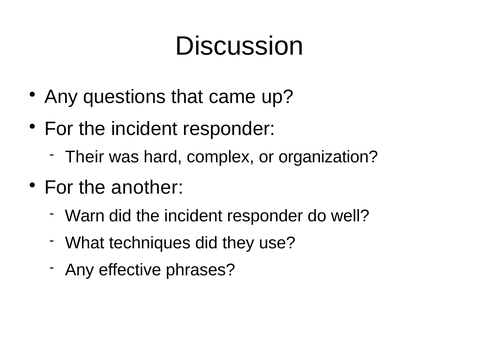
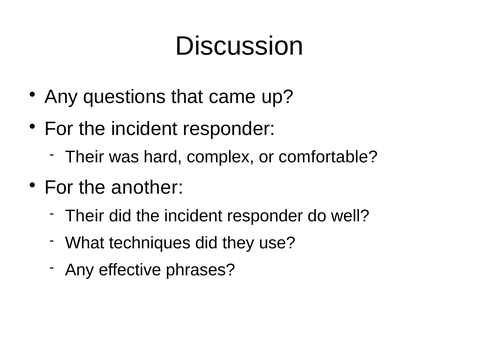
organization: organization -> comfortable (328, 157)
Warn: Warn -> Their (85, 216)
